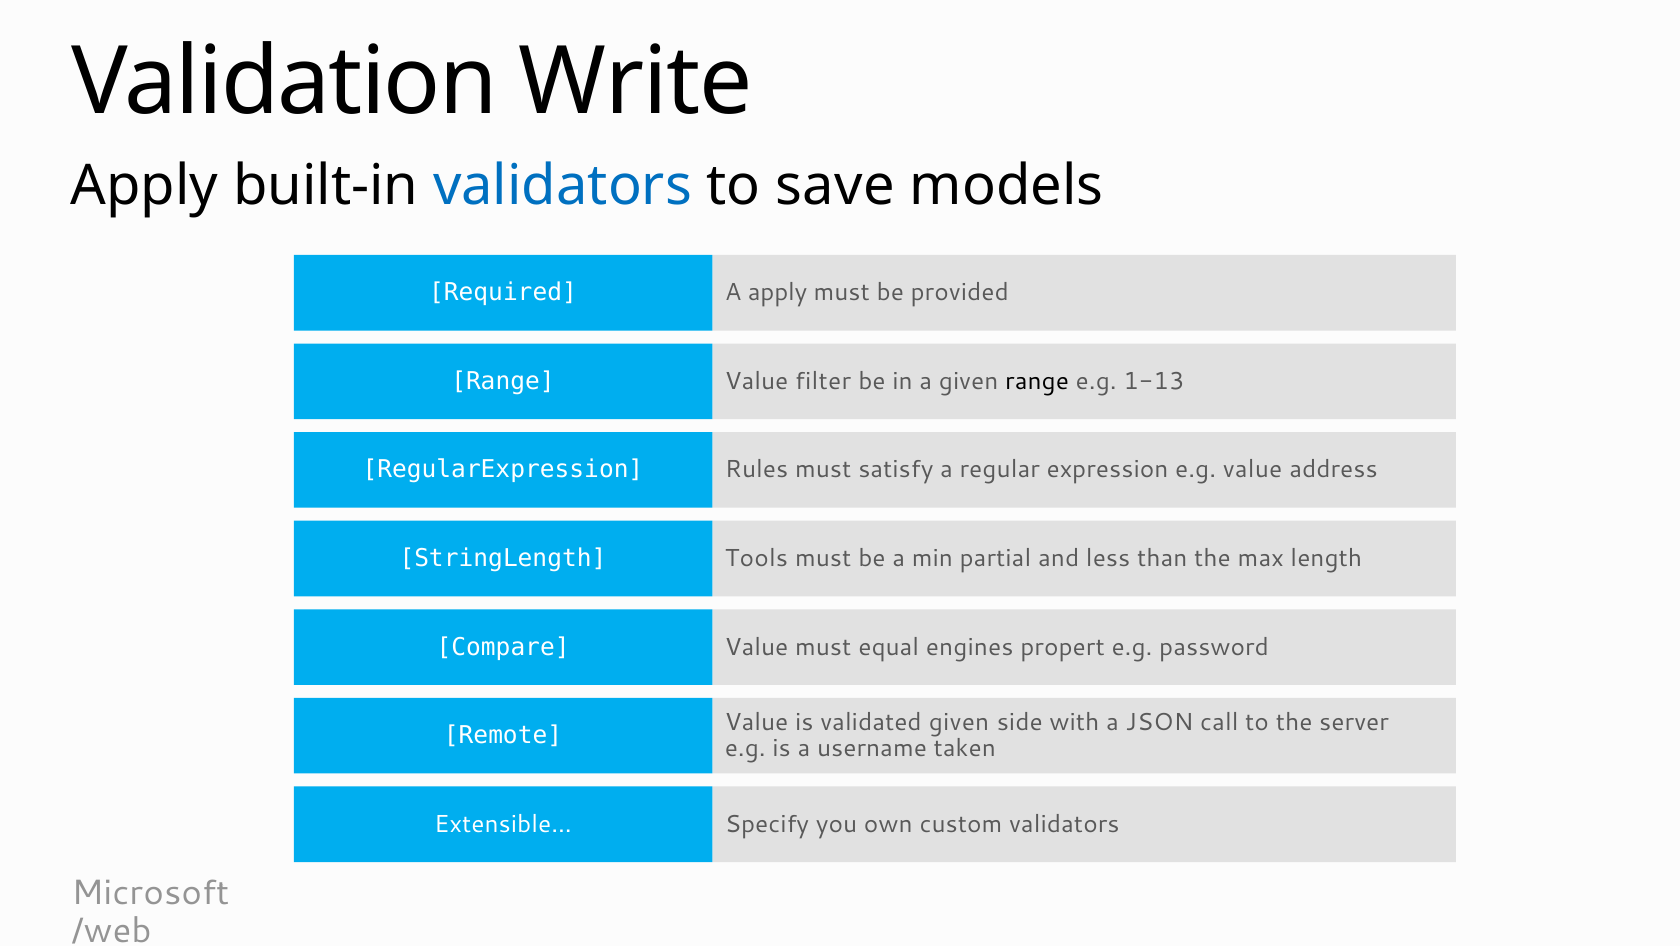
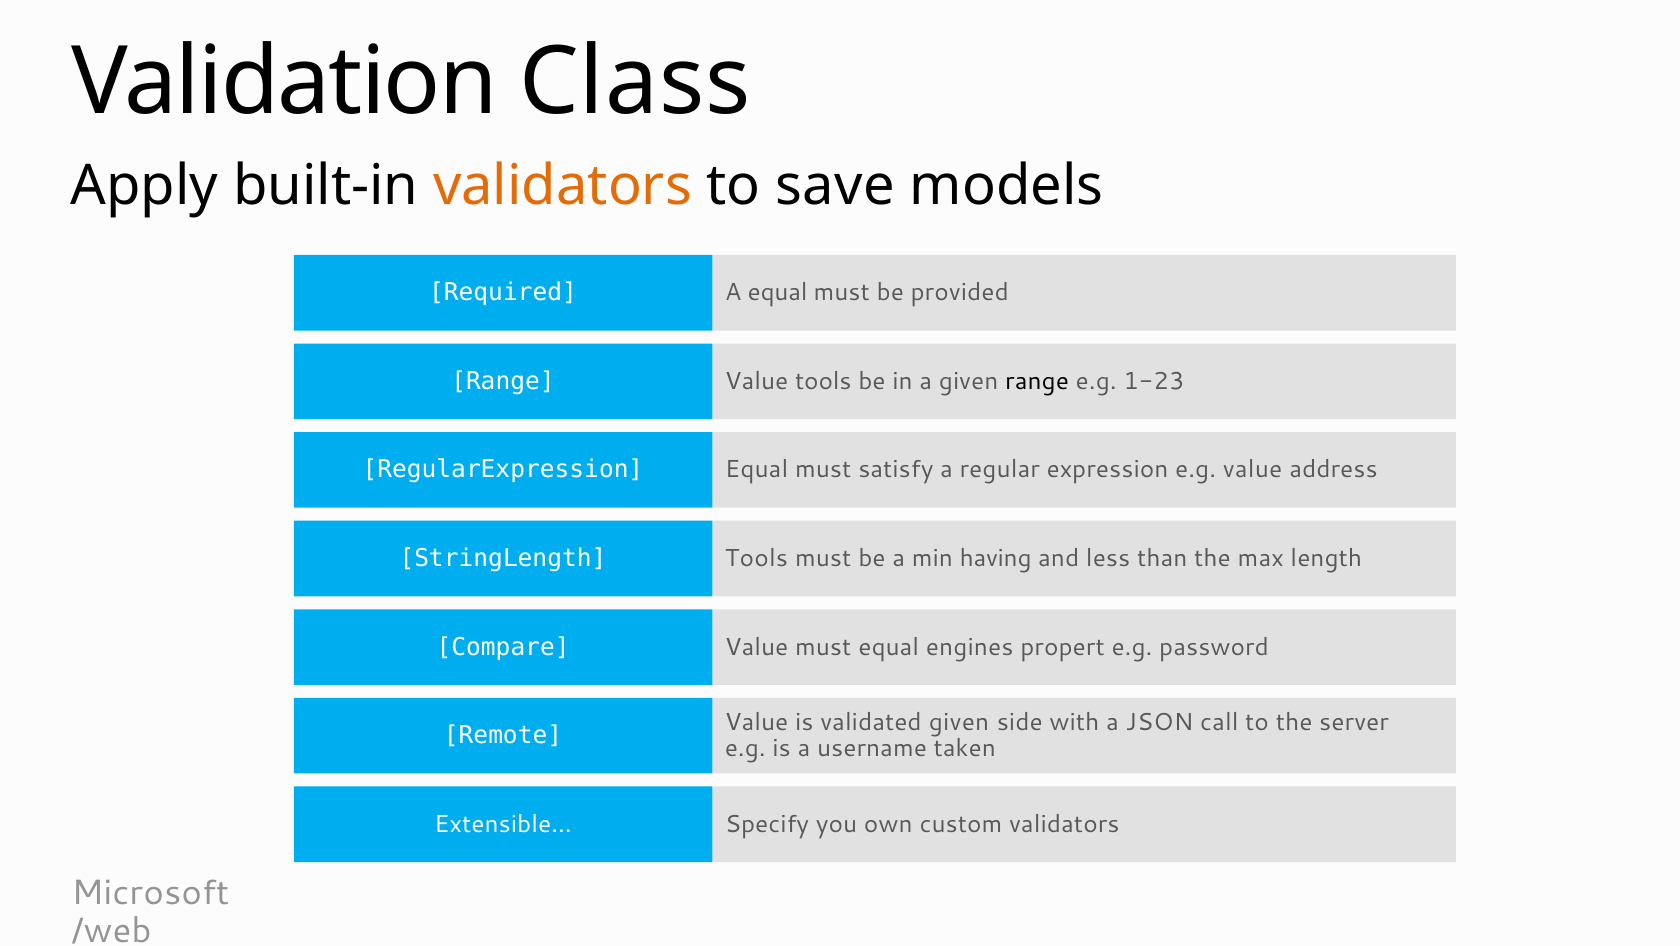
Write: Write -> Class (635, 82)
validators colour: blue -> orange (562, 186)
A apply: apply -> equal (778, 292)
Value filter: filter -> tools (823, 381)
1-13: 1-13 -> 1-23 (1154, 381)
Rules: Rules -> Equal (757, 469)
partial: partial -> having (996, 558)
